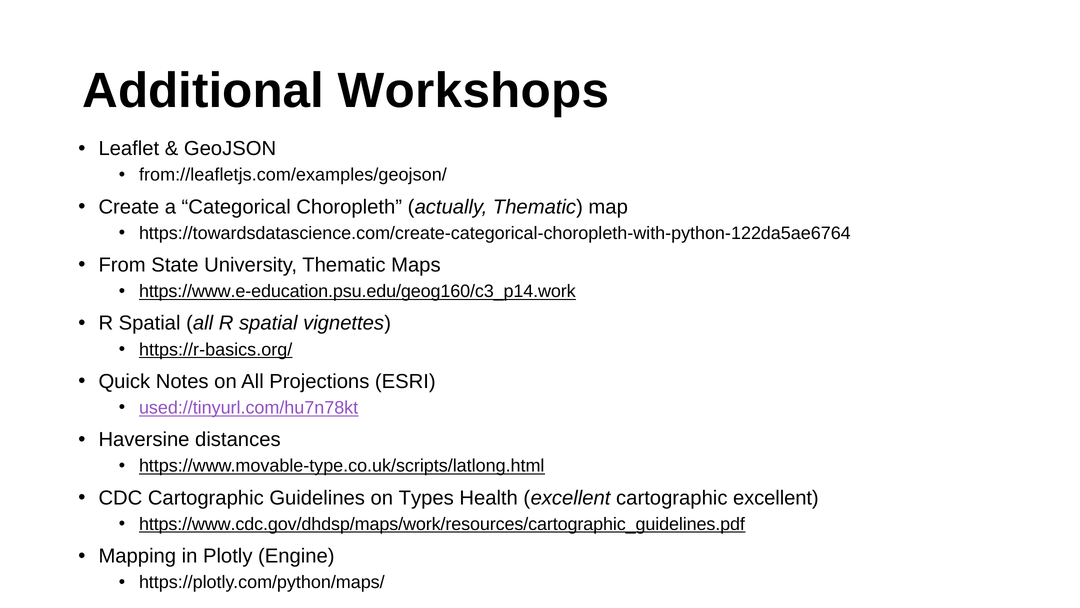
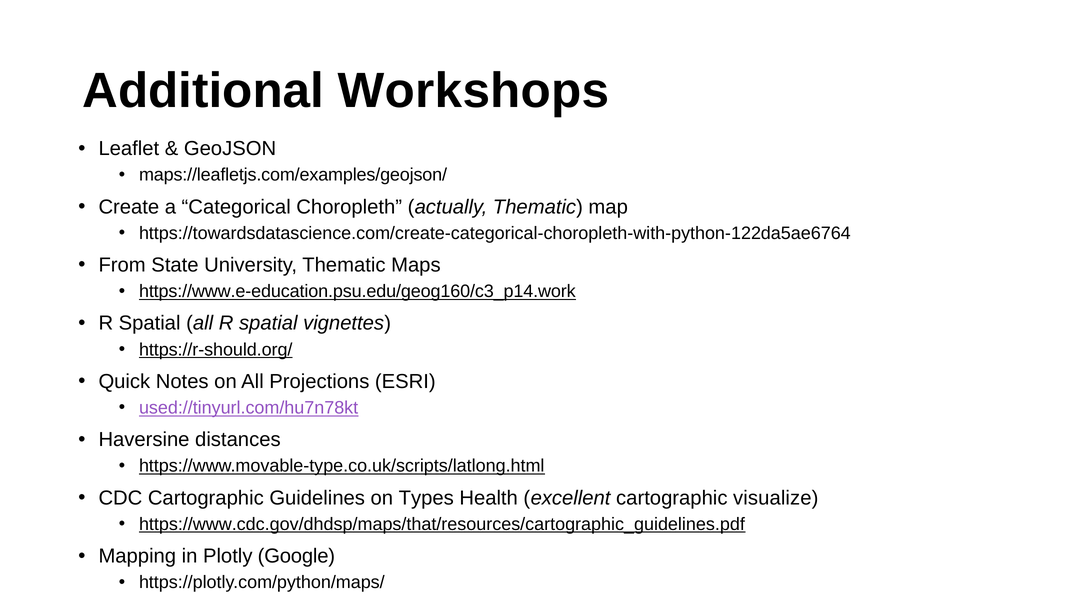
from://leafletjs.com/examples/geojson/: from://leafletjs.com/examples/geojson/ -> maps://leafletjs.com/examples/geojson/ (293, 175)
https://r-basics.org/: https://r-basics.org/ -> https://r-should.org/ (216, 349)
cartographic excellent: excellent -> visualize (776, 498)
https://www.cdc.gov/dhdsp/maps/work/resources/cartographic_guidelines.pdf: https://www.cdc.gov/dhdsp/maps/work/resources/cartographic_guidelines.pdf -> https://www.cdc.gov/dhdsp/maps/that/resources/cartographic_guidelines.pdf (442, 524)
Engine: Engine -> Google (296, 556)
